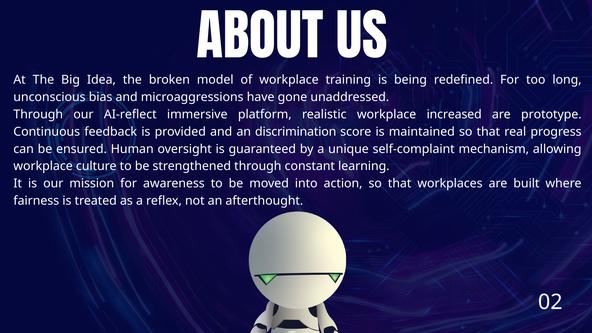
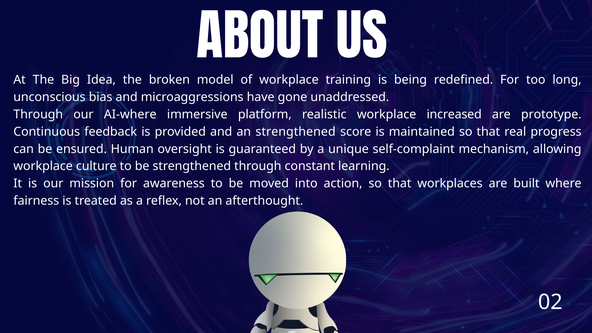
AI-reflect: AI-reflect -> AI-where (130, 114)
an discrimination: discrimination -> strengthened (296, 132)
